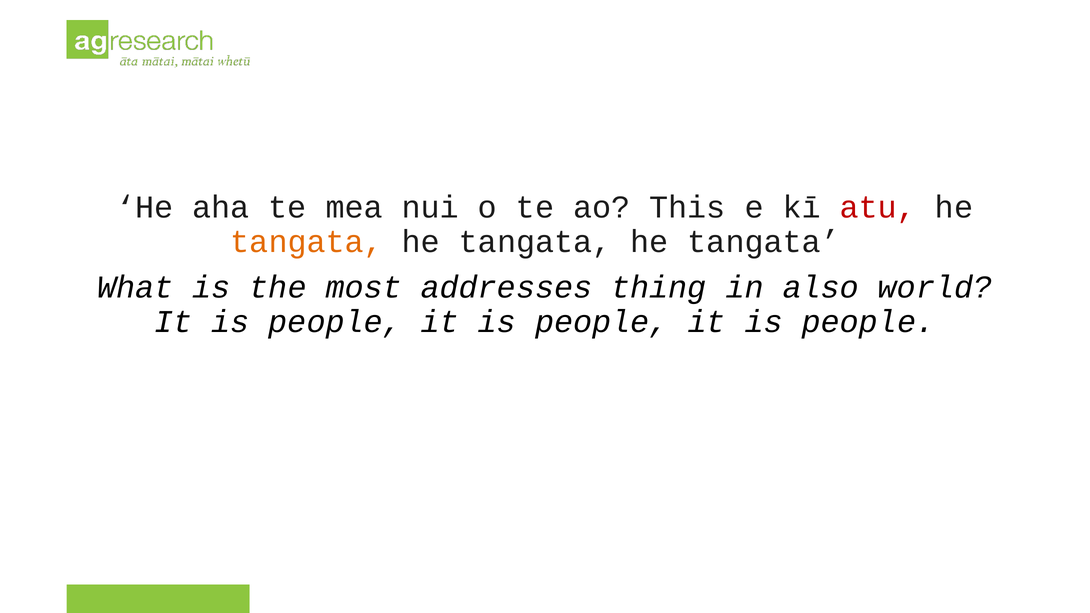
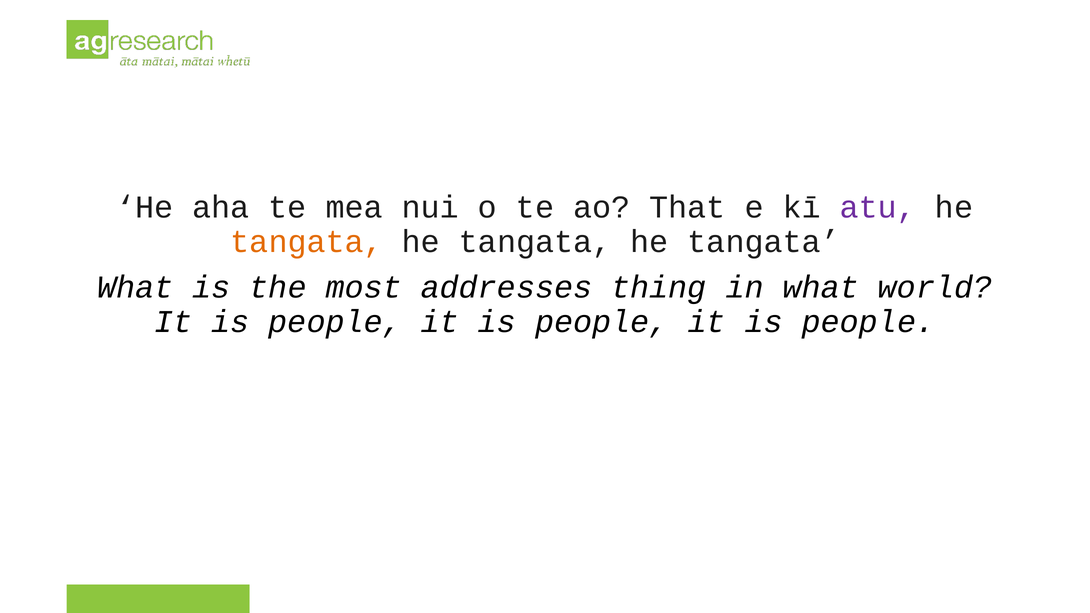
This: This -> That (687, 208)
atu colour: red -> purple (878, 208)
in also: also -> what (821, 287)
